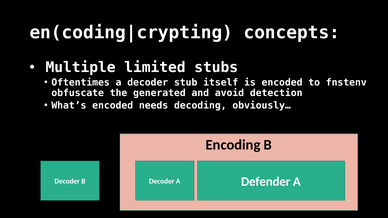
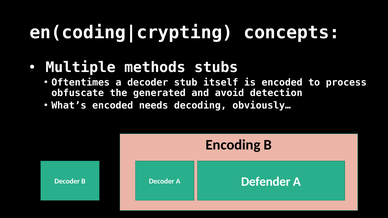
limited: limited -> methods (155, 67)
fnstenv: fnstenv -> process (346, 82)
